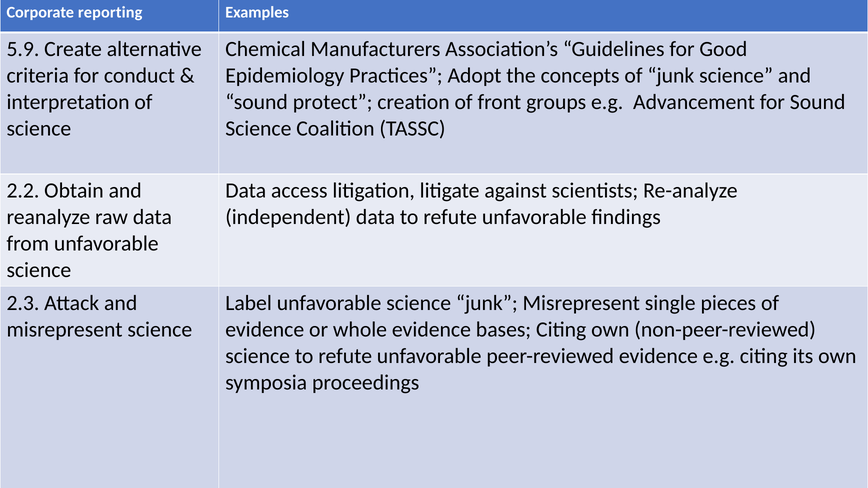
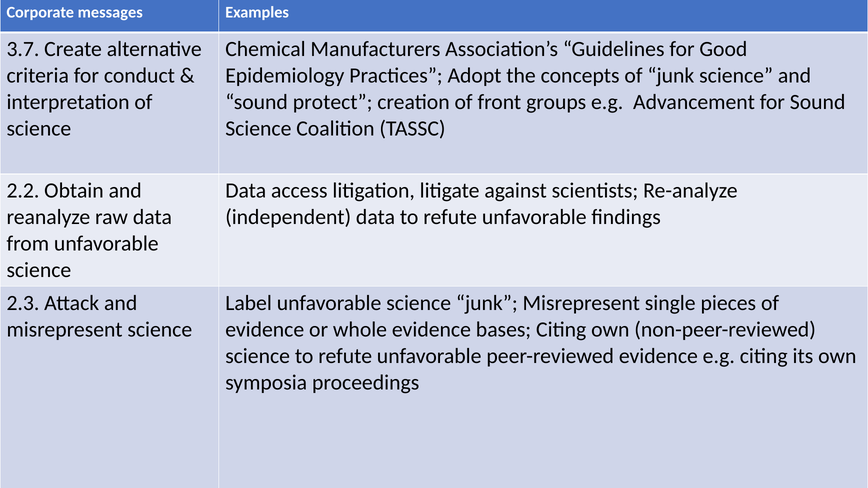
reporting: reporting -> messages (110, 12)
5.9: 5.9 -> 3.7 (23, 49)
